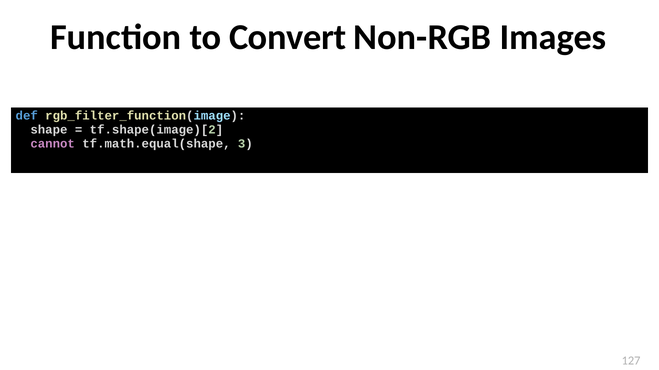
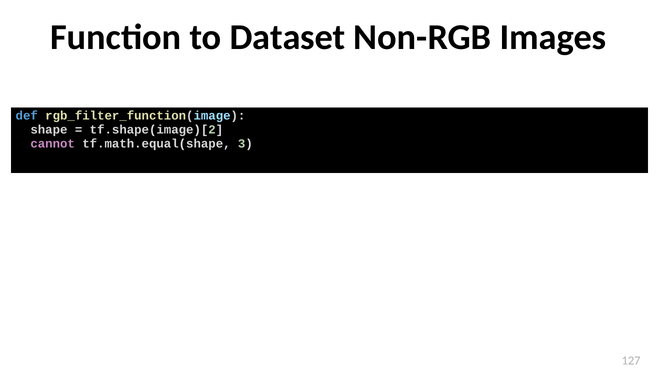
Convert: Convert -> Dataset (288, 37)
